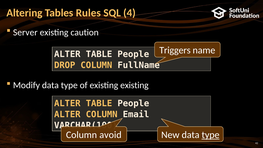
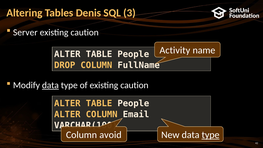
Rules: Rules -> Denis (88, 13)
4: 4 -> 3 (129, 13)
Triggers: Triggers -> Activity (175, 50)
data underline: none -> present (50, 85)
of existing existing: existing -> caution (134, 85)
